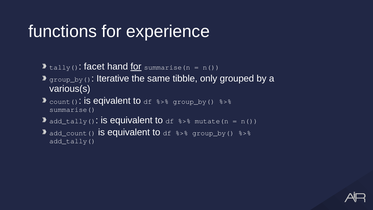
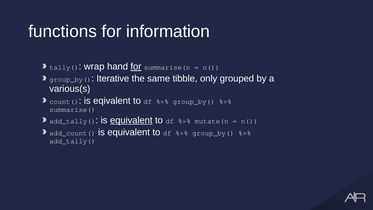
experience: experience -> information (168, 31)
facet: facet -> wrap (94, 67)
equivalent underline: none -> present (131, 120)
